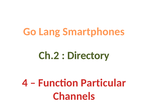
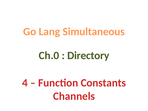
Smartphones: Smartphones -> Simultaneous (94, 32)
Ch.2: Ch.2 -> Ch.0 (49, 55)
Particular: Particular -> Constants (103, 83)
